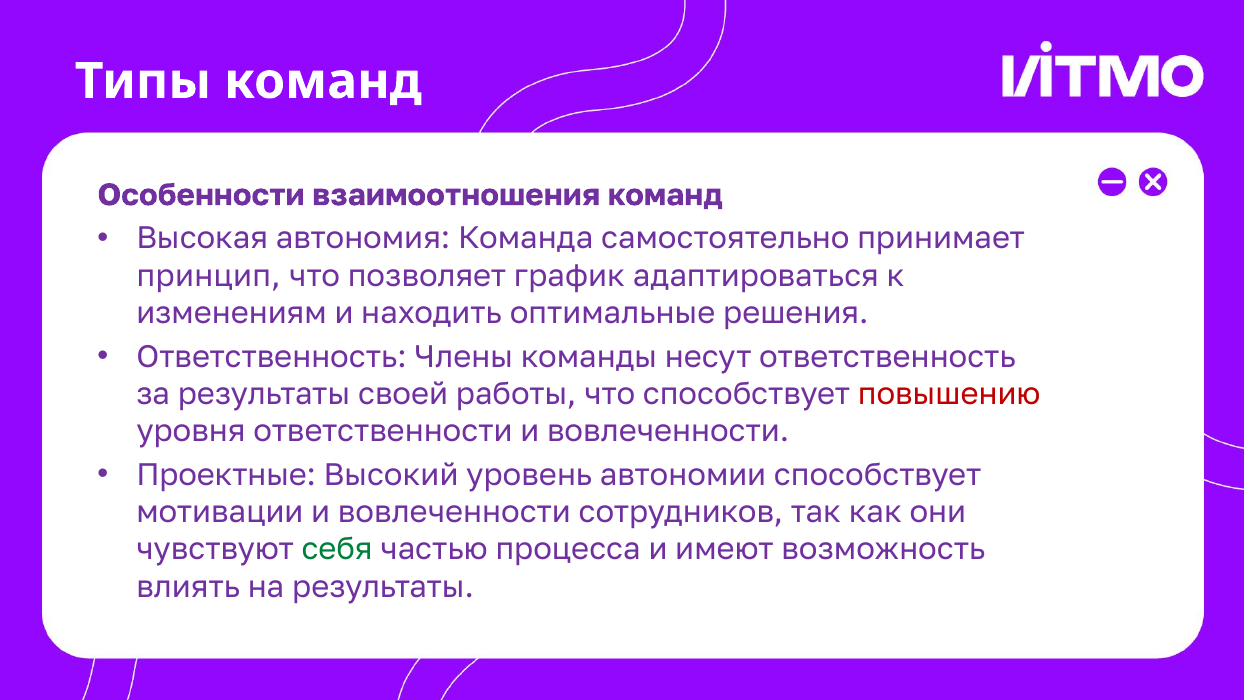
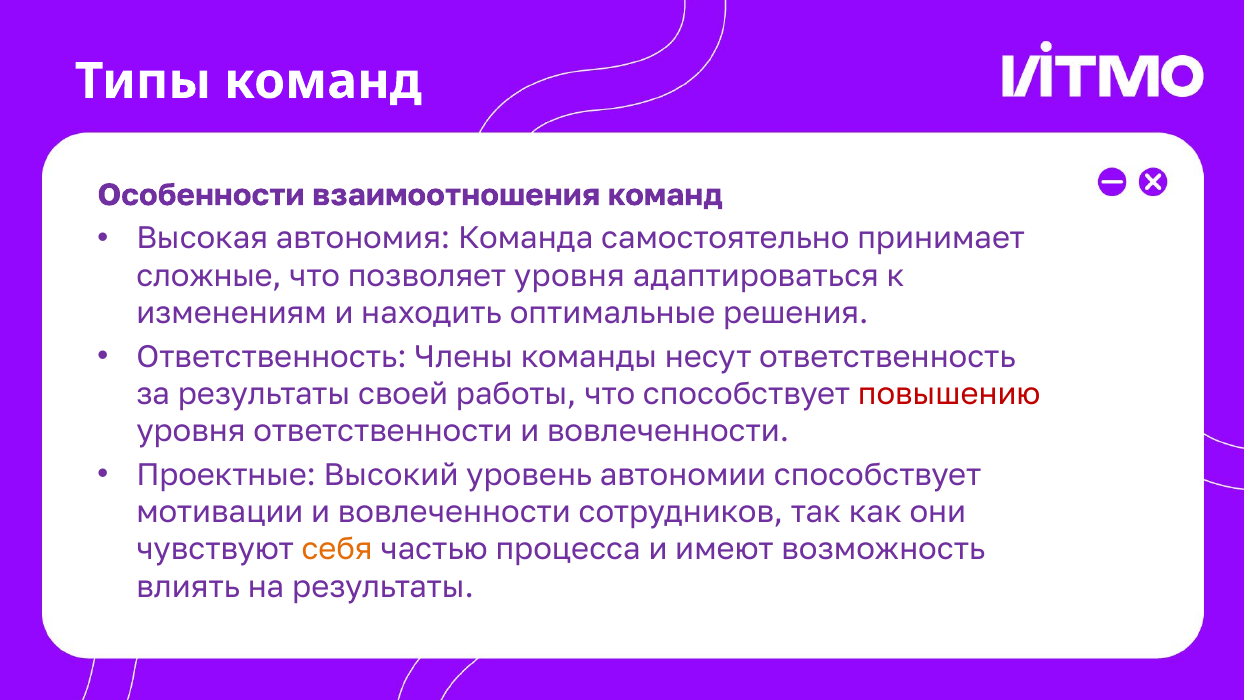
принцип: принцип -> сложные (209, 276)
позволяет график: график -> уровня (569, 276)
себя colour: green -> orange (337, 549)
